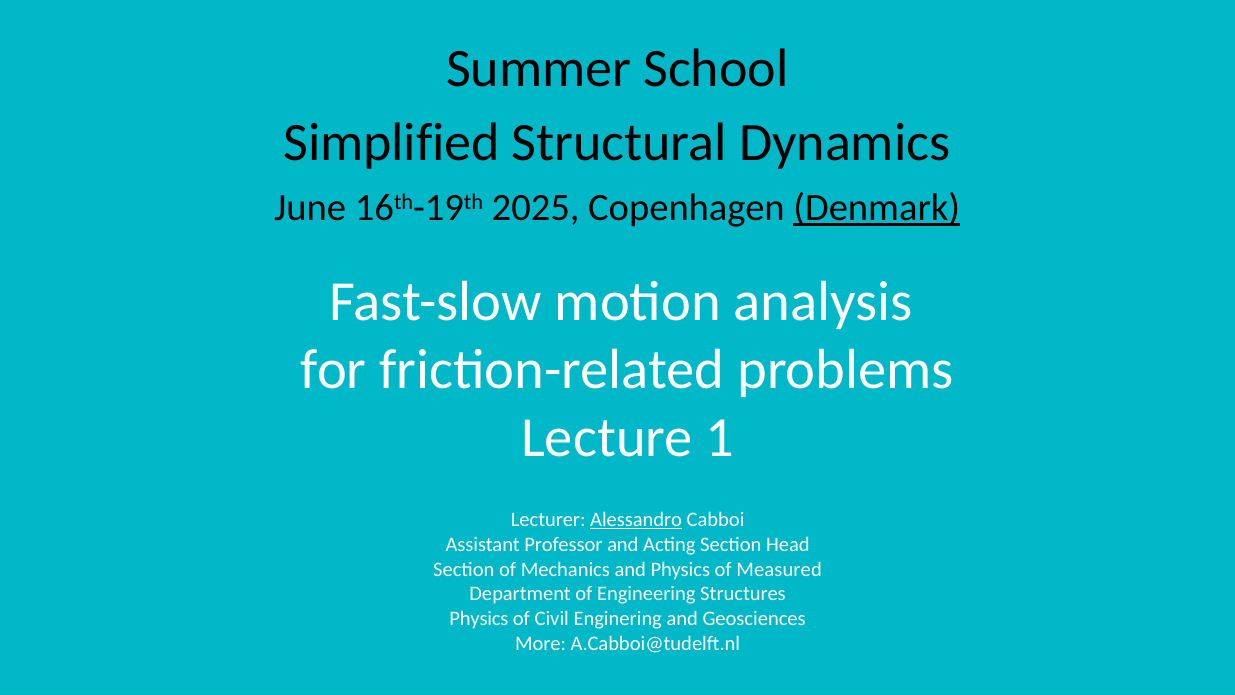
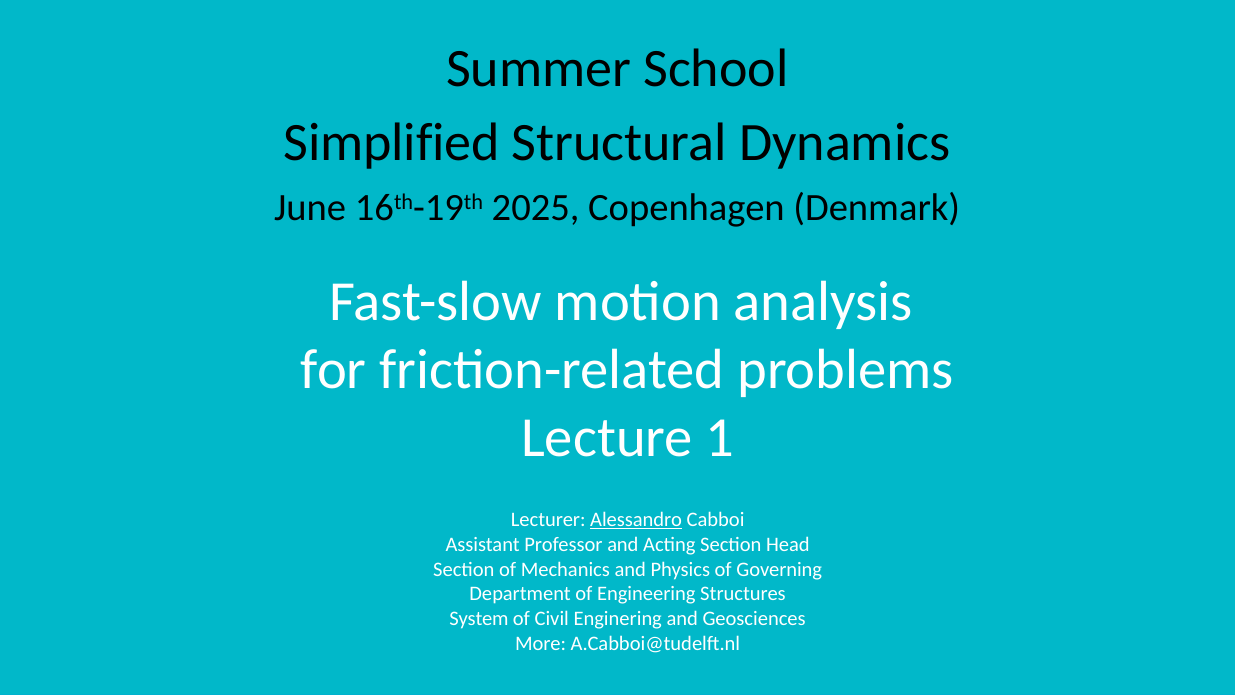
Denmark underline: present -> none (877, 208)
Measured: Measured -> Governing (779, 569)
Physics: Physics -> System (479, 618)
